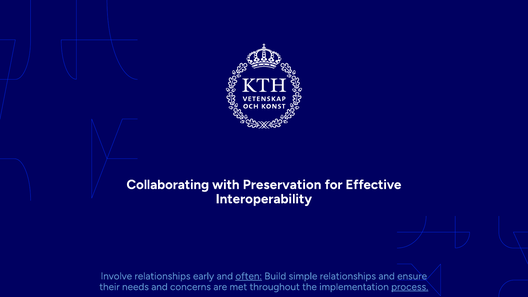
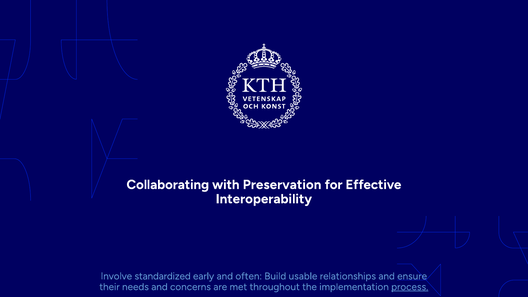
Involve relationships: relationships -> standardized (163, 276)
often underline: present -> none (249, 276)
simple: simple -> usable (303, 276)
